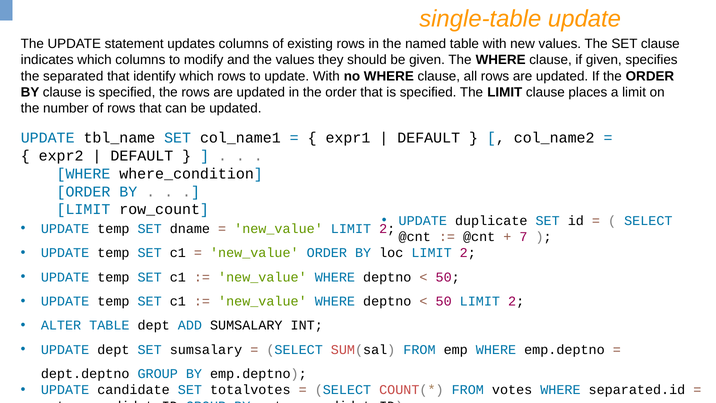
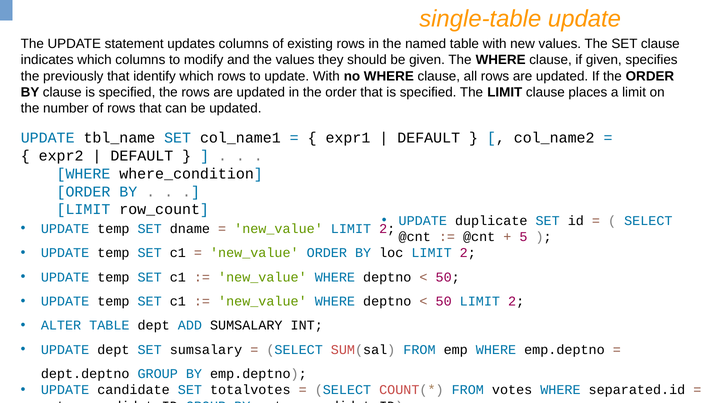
separated: separated -> previously (73, 76)
7: 7 -> 5 (523, 237)
